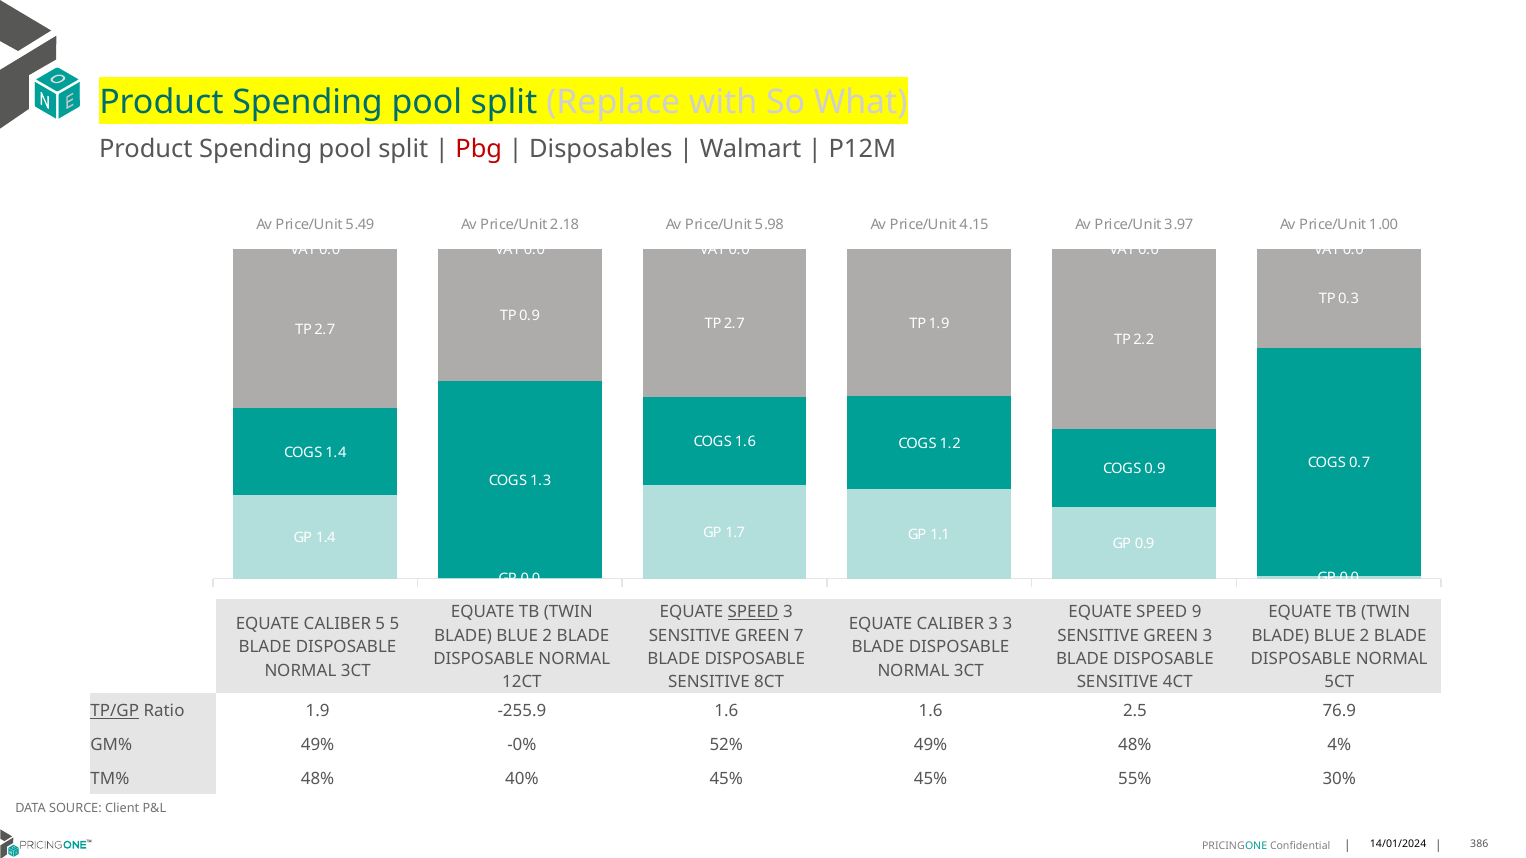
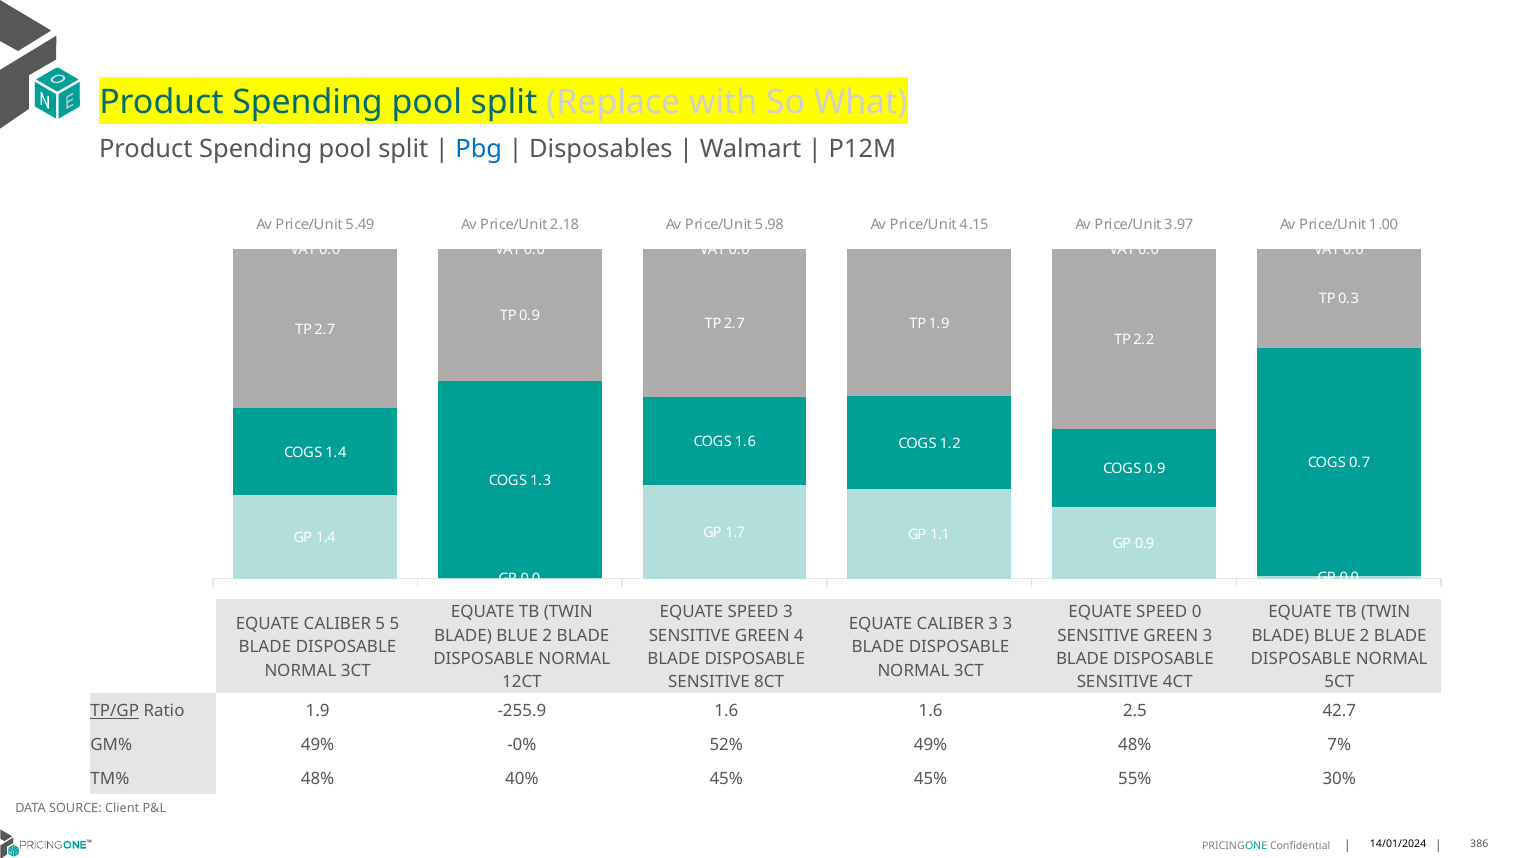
Pbg colour: red -> blue (479, 149)
SPEED underline: present -> none (753, 612)
9: 9 -> 0 (1197, 612)
7: 7 -> 4 (799, 636)
76.9: 76.9 -> 42.7 (1339, 711)
4%: 4% -> 7% (1339, 745)
